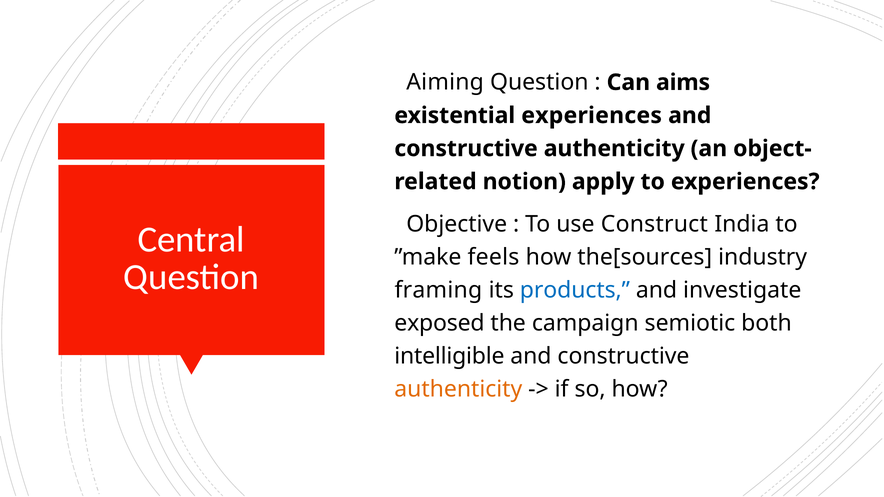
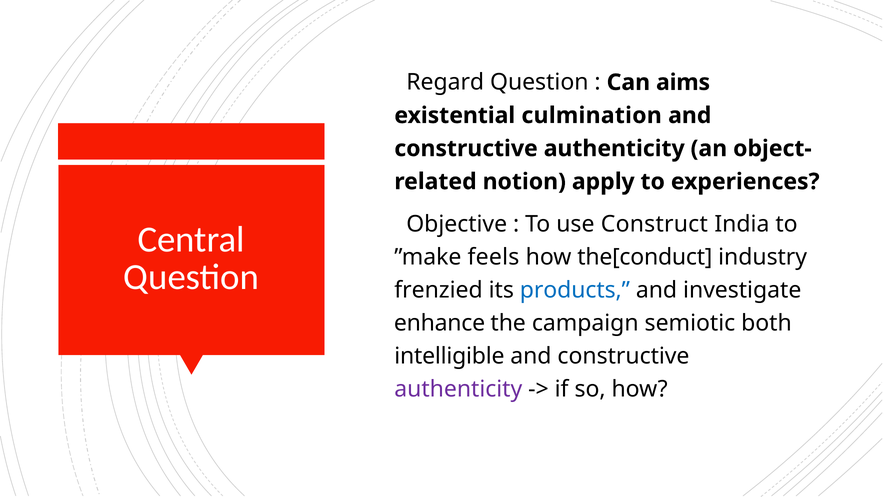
Aiming: Aiming -> Regard (445, 82)
existential experiences: experiences -> culmination (592, 116)
the[sources: the[sources -> the[conduct (645, 257)
framing: framing -> frenzied (439, 290)
exposed: exposed -> enhance (440, 323)
authenticity colour: orange -> purple (458, 390)
